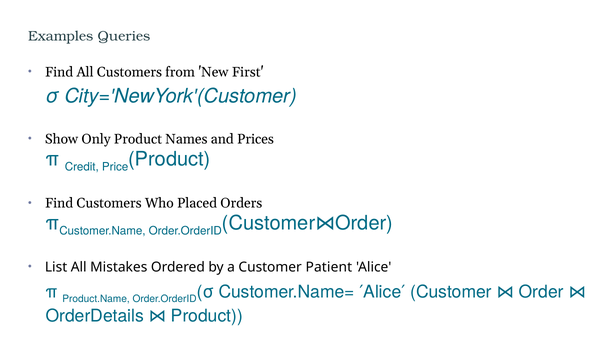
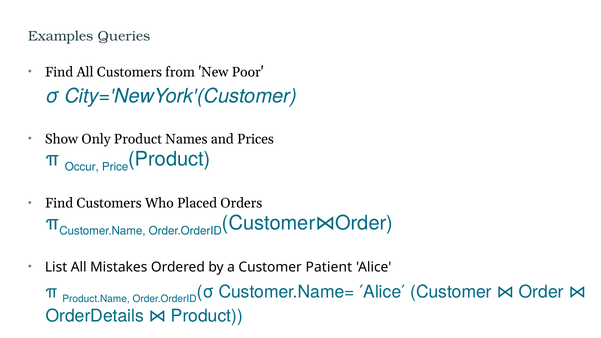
First: First -> Poor (248, 72)
Credit: Credit -> Occur (82, 167)
